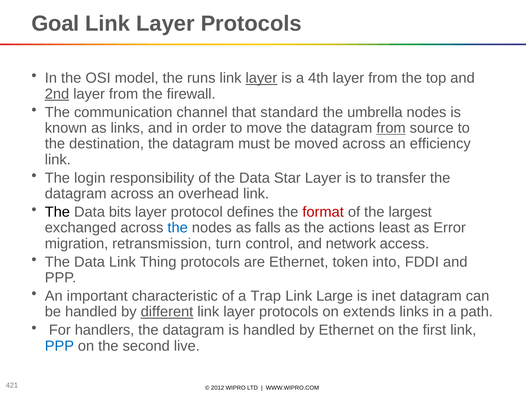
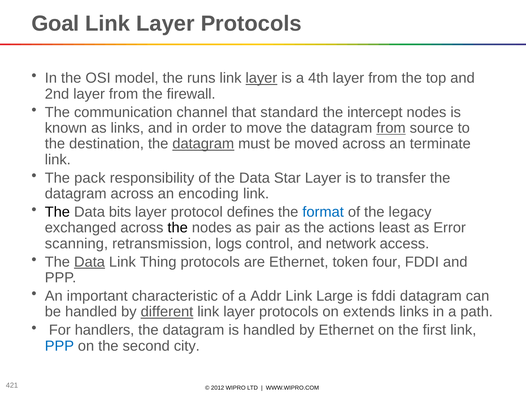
2nd underline: present -> none (57, 94)
umbrella: umbrella -> intercept (375, 112)
datagram underline: none -> present (203, 144)
efficiency: efficiency -> terminate (440, 144)
login: login -> pack (90, 178)
overhead: overhead -> encoding (208, 194)
format colour: red -> blue (323, 212)
largest: largest -> legacy (410, 212)
the colour: blue -> black (178, 228)
falls: falls -> pair (268, 228)
migration: migration -> scanning (76, 244)
turn: turn -> logs (229, 244)
Data underline: none -> present (90, 262)
into: into -> four (387, 262)
Trap: Trap -> Addr (266, 296)
is inet: inet -> fddi (384, 296)
live: live -> city (187, 346)
